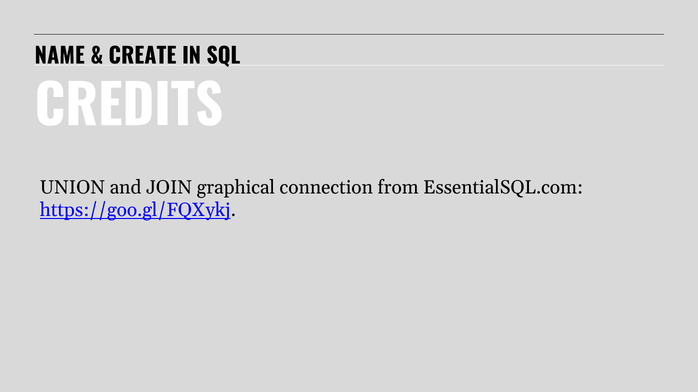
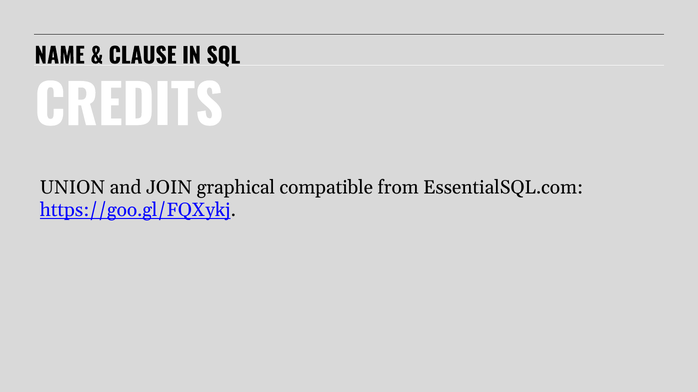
CREATE: CREATE -> CLAUSE (143, 56)
connection: connection -> compatible (326, 187)
